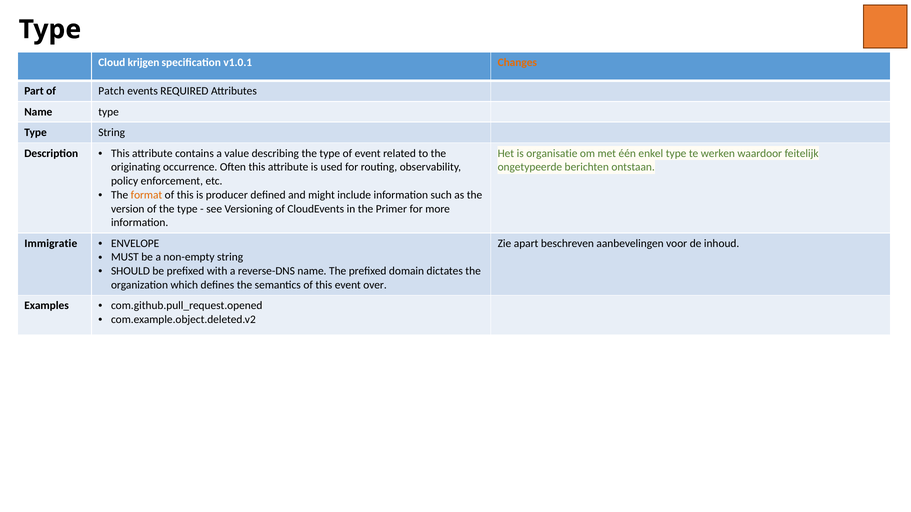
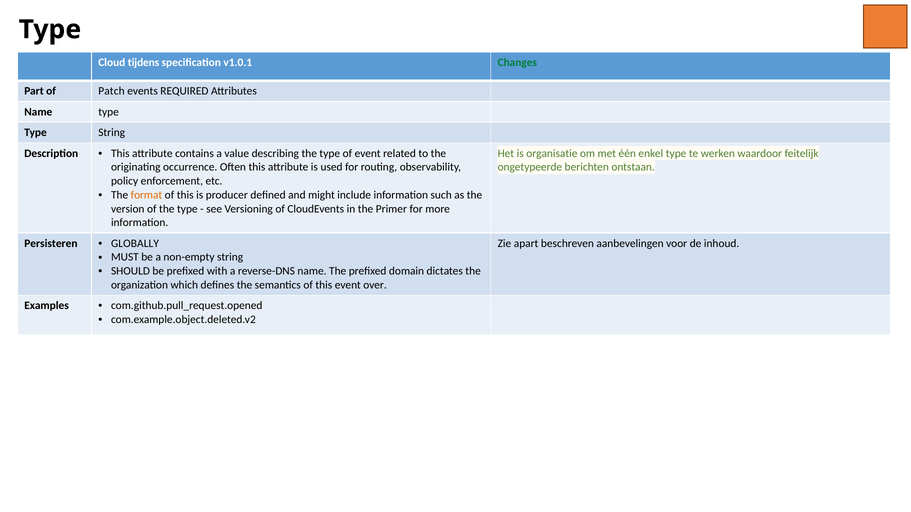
krijgen: krijgen -> tijdens (144, 63)
Changes colour: orange -> green (517, 63)
Immigratie: Immigratie -> Persisteren (51, 244)
ENVELOPE: ENVELOPE -> GLOBALLY (135, 244)
